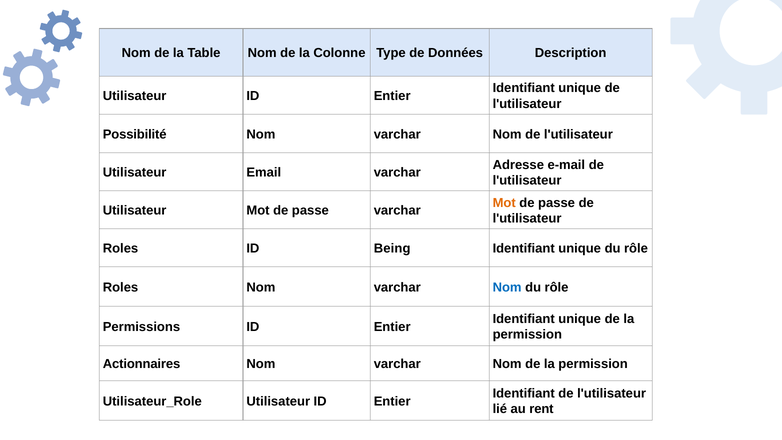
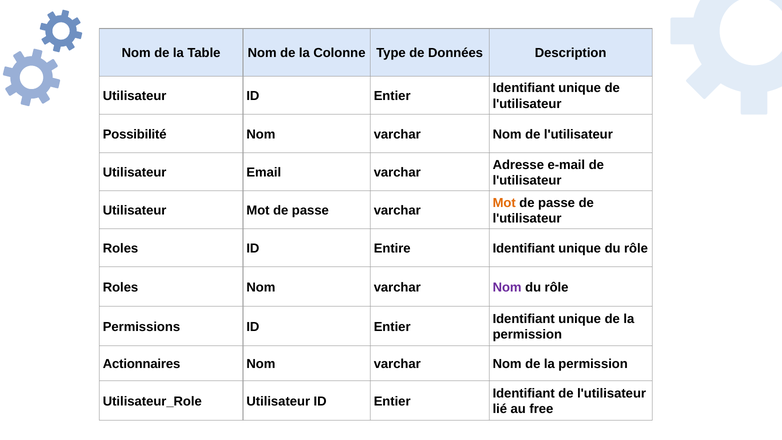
Being: Being -> Entire (392, 248)
Nom colour: blue -> purple (507, 287)
rent: rent -> free (541, 409)
